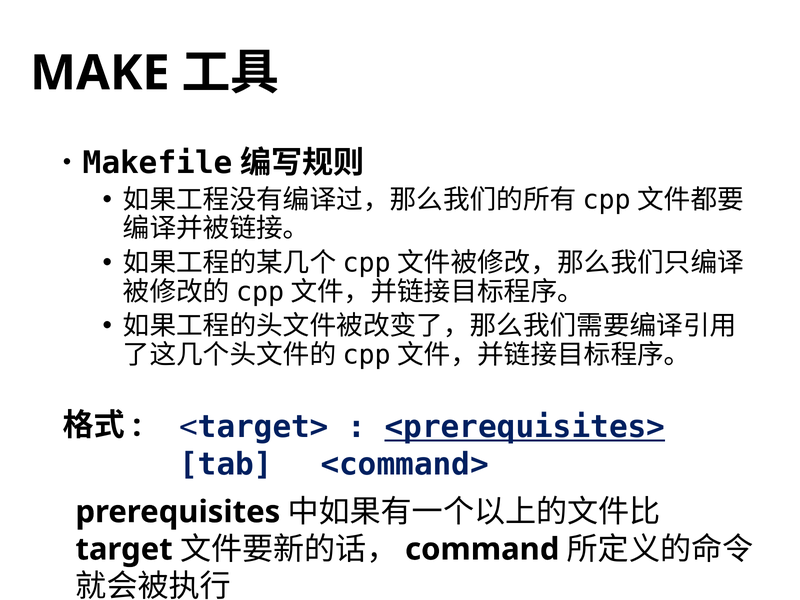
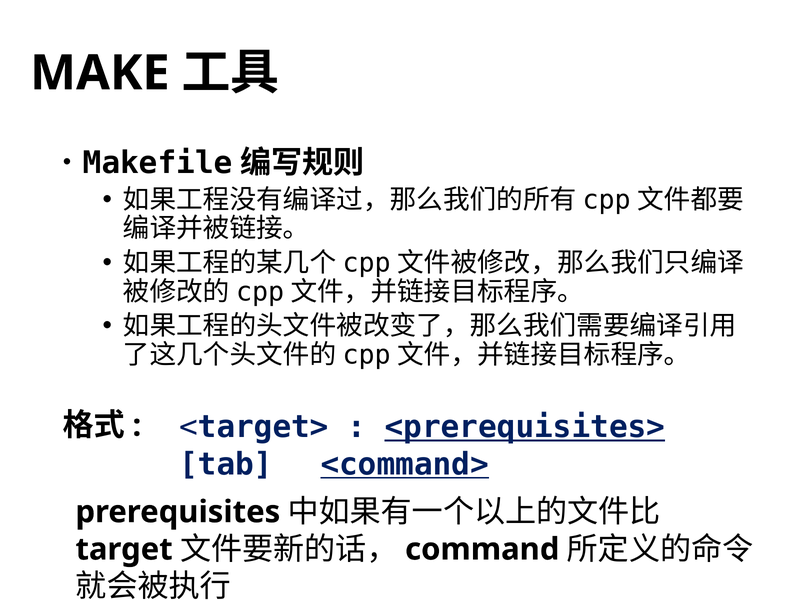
<command> underline: none -> present (405, 464)
